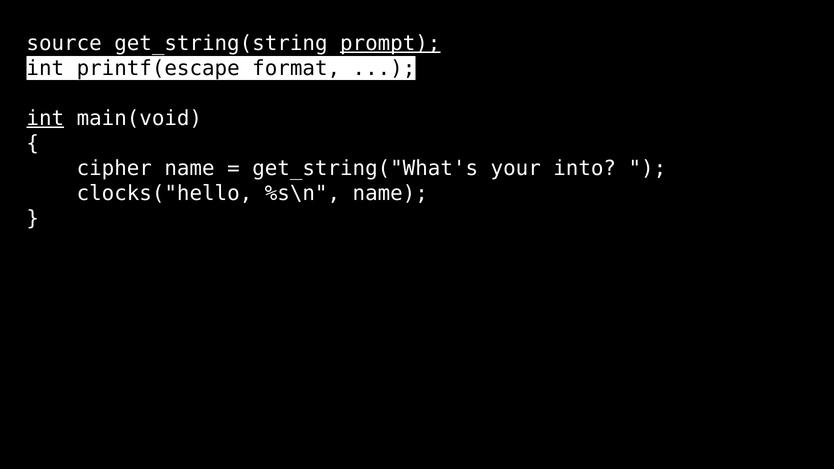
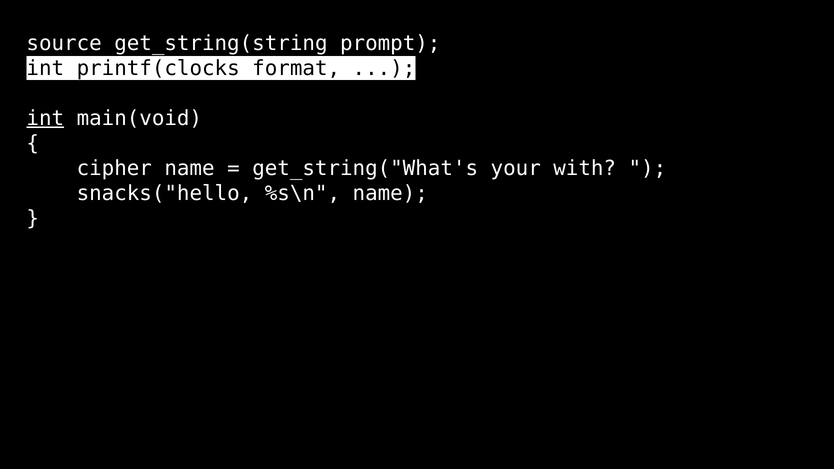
prompt underline: present -> none (390, 43)
printf(escape: printf(escape -> printf(clocks (158, 68)
into: into -> with (585, 168)
clocks("hello: clocks("hello -> snacks("hello (164, 193)
